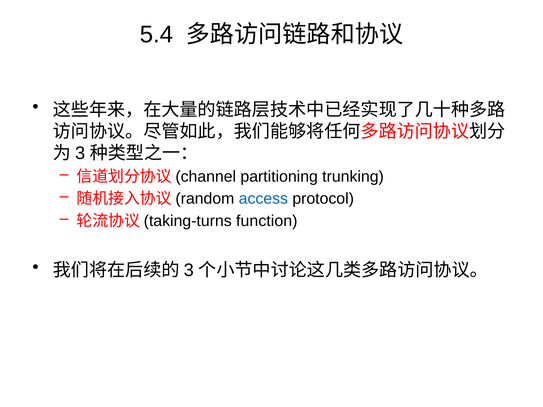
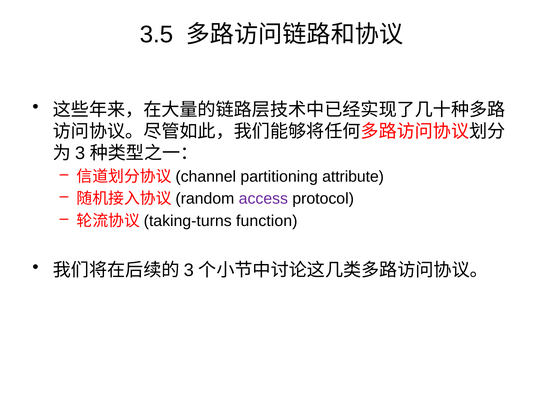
5.4: 5.4 -> 3.5 (156, 35)
trunking: trunking -> attribute (353, 177)
access colour: blue -> purple (263, 199)
